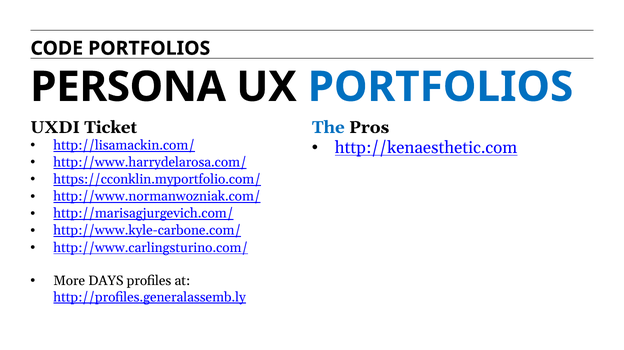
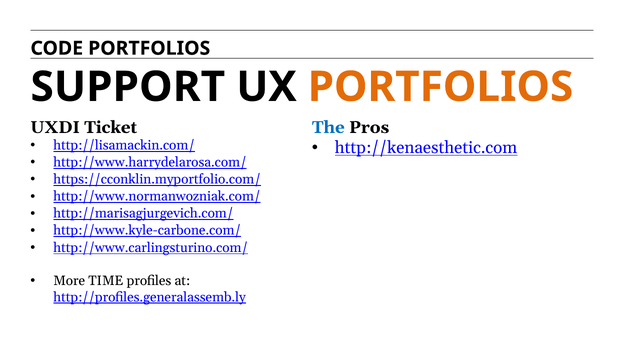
PERSONA: PERSONA -> SUPPORT (128, 87)
PORTFOLIOS colour: blue -> orange (440, 87)
DAYS: DAYS -> TIME (106, 281)
